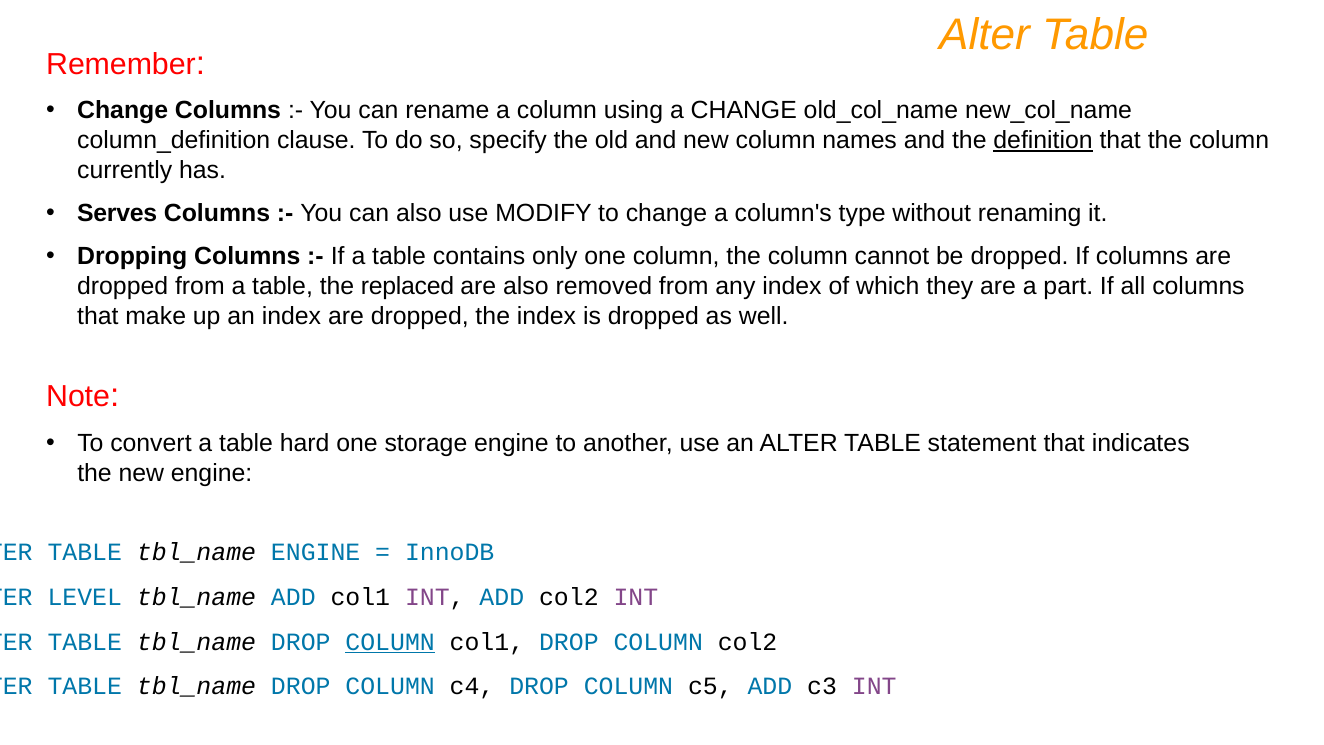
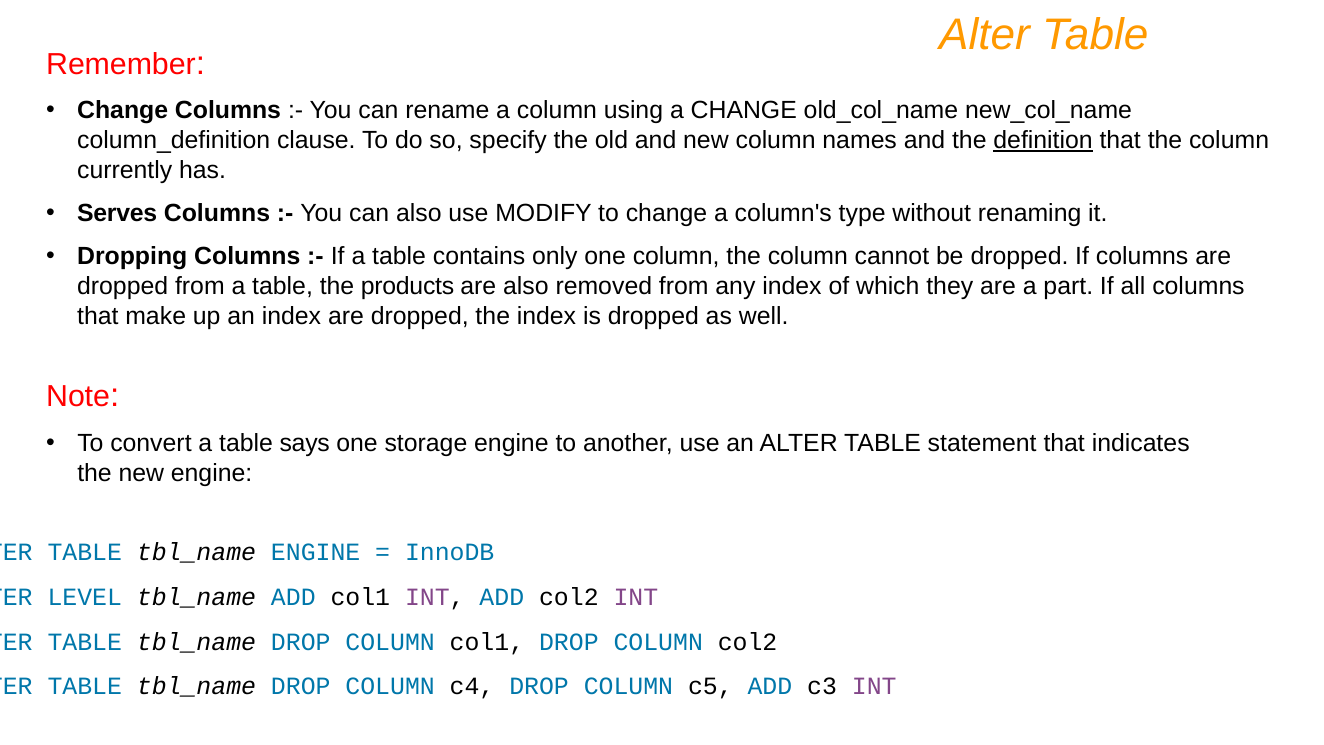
replaced: replaced -> products (407, 286)
hard: hard -> says (305, 443)
COLUMN underline: present -> none (390, 642)
